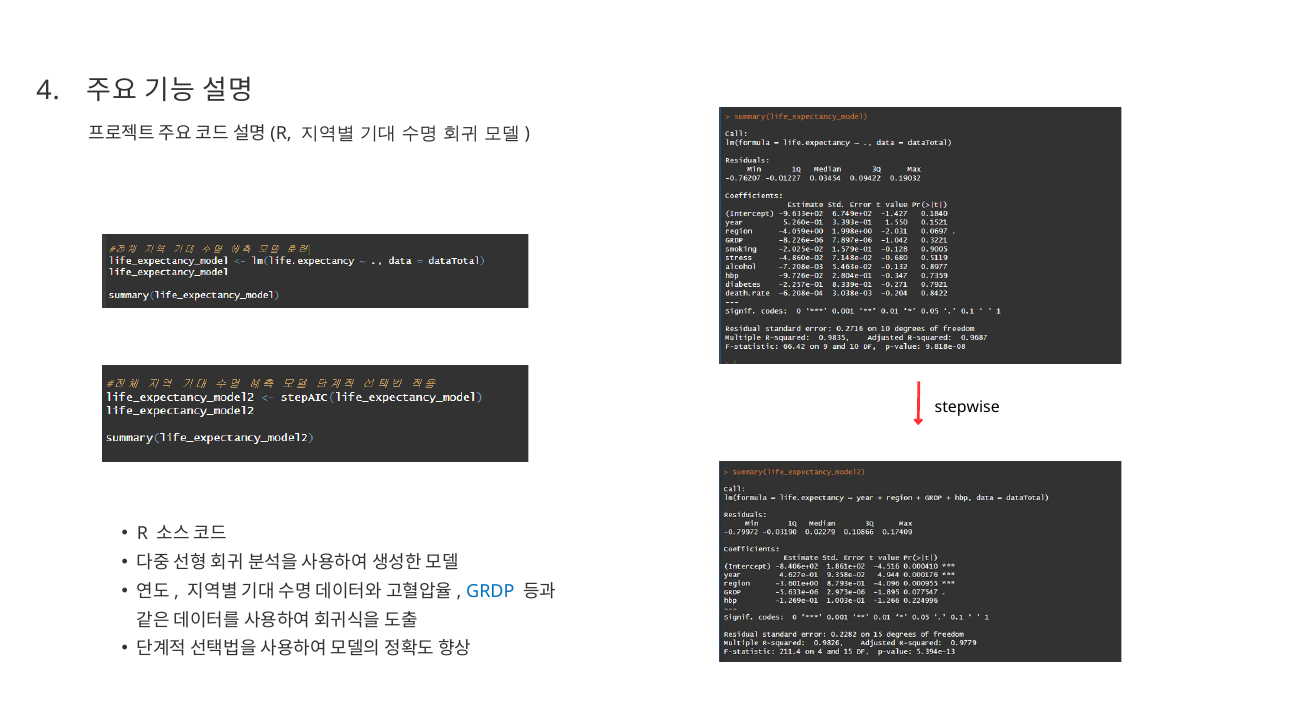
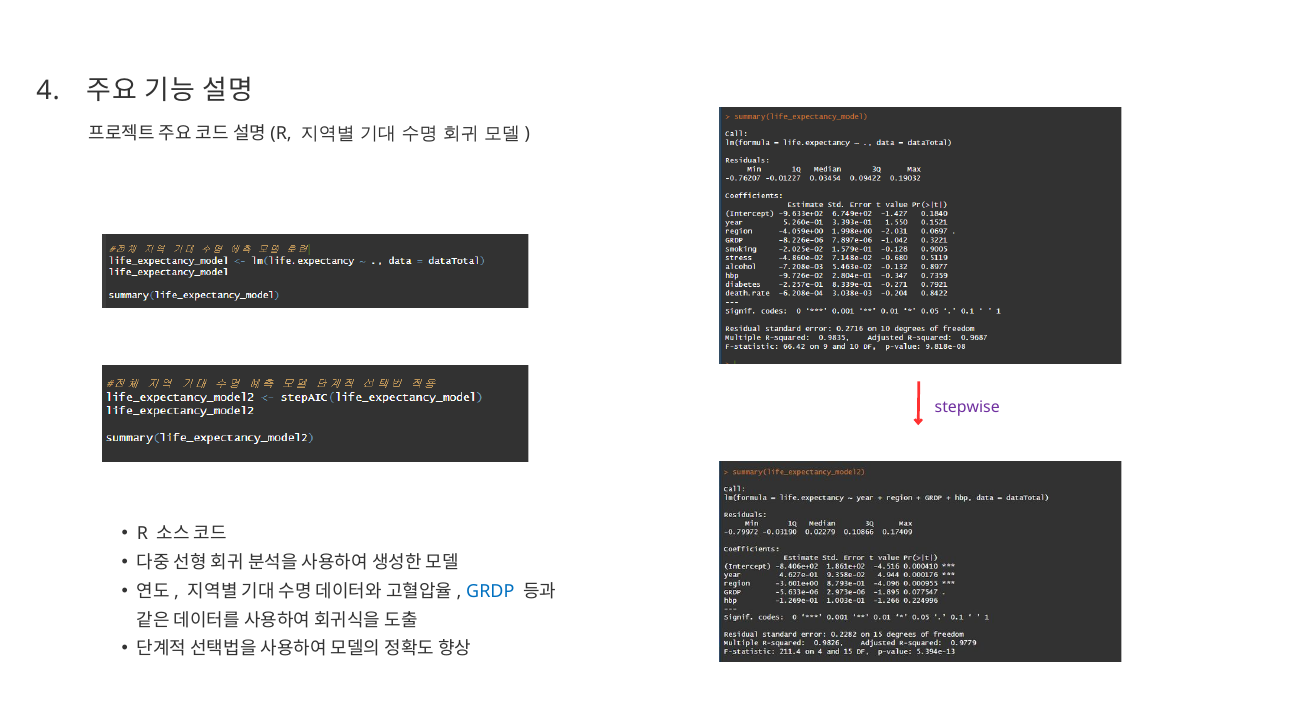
stepwise colour: black -> purple (967, 407)
